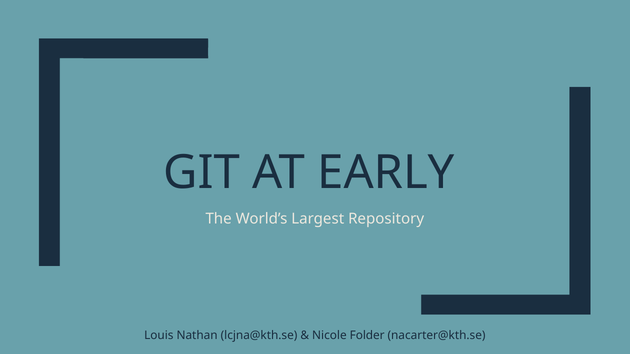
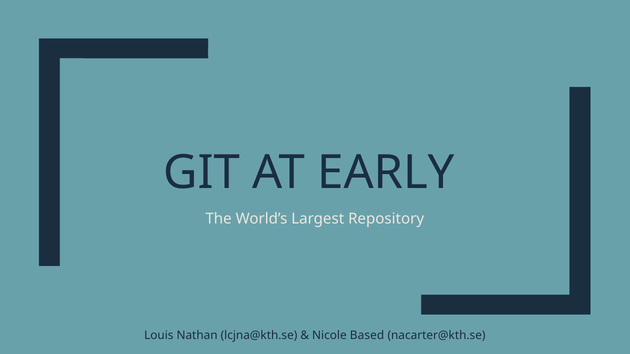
Folder: Folder -> Based (367, 335)
